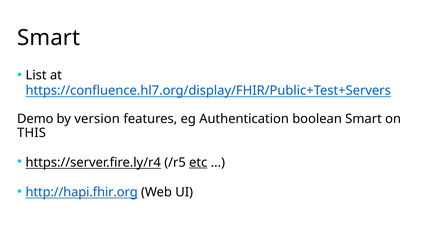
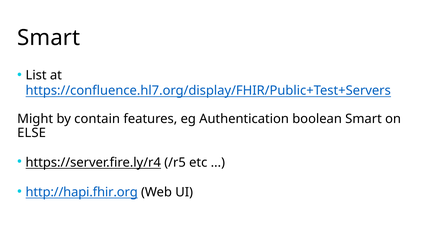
Demo: Demo -> Might (35, 119)
version: version -> contain (97, 119)
THIS: THIS -> ELSE (32, 133)
etc underline: present -> none (198, 163)
